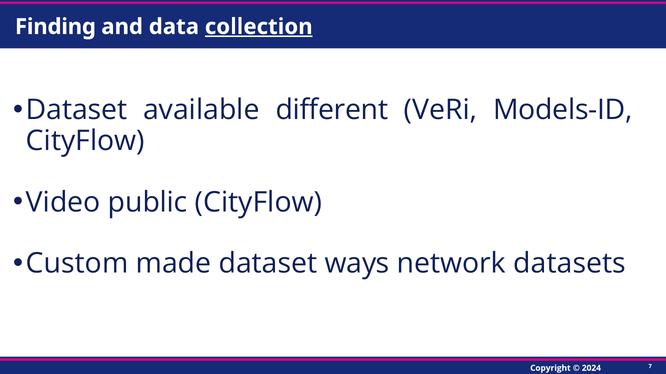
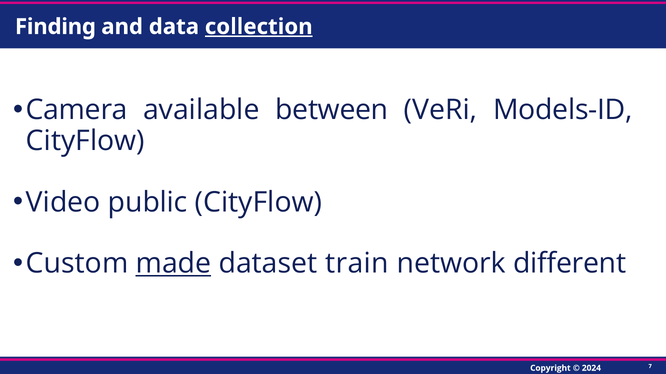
Dataset: Dataset -> Camera (77, 110)
different: different -> between (332, 110)
made underline: none -> present (173, 264)
ways: ways -> train (357, 264)
datasets: datasets -> different (570, 264)
